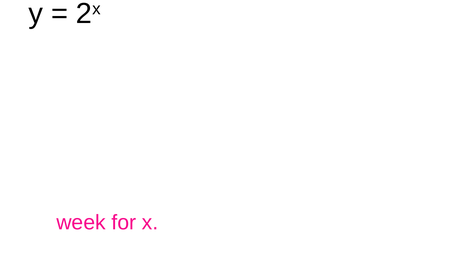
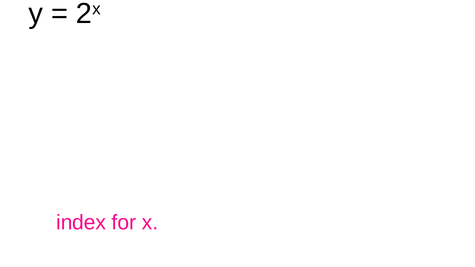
week: week -> index (81, 223)
